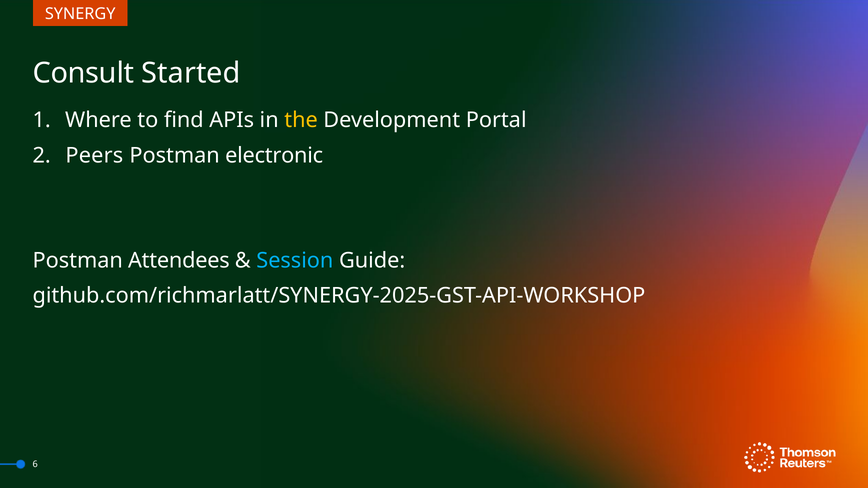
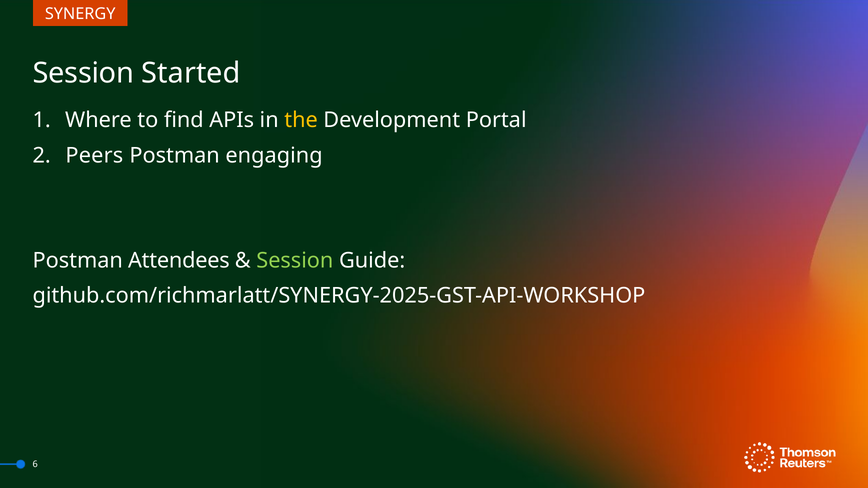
Consult: Consult -> Session (83, 73)
electronic: electronic -> engaging (274, 155)
Session colour: light blue -> light green (295, 261)
